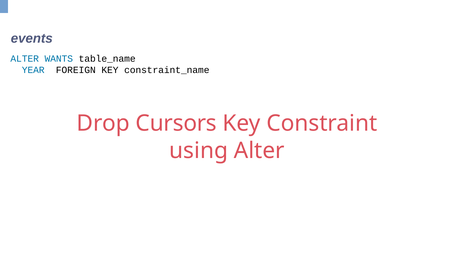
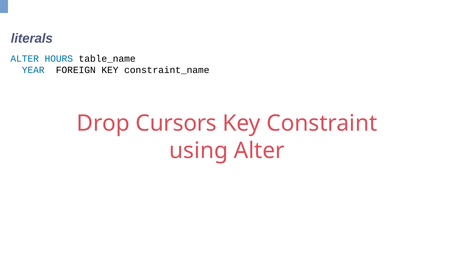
events: events -> literals (32, 38)
WANTS: WANTS -> HOURS (59, 58)
